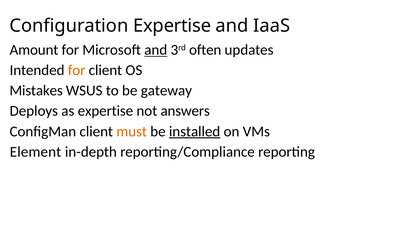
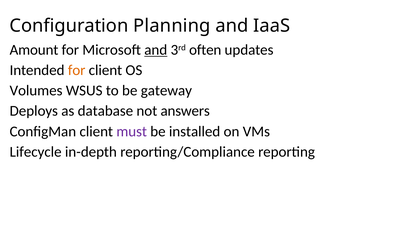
Configuration Expertise: Expertise -> Planning (172, 26)
Mistakes: Mistakes -> Volumes (36, 91)
as expertise: expertise -> database (105, 111)
must colour: orange -> purple (132, 131)
installed underline: present -> none (195, 131)
Element: Element -> Lifecycle (36, 152)
